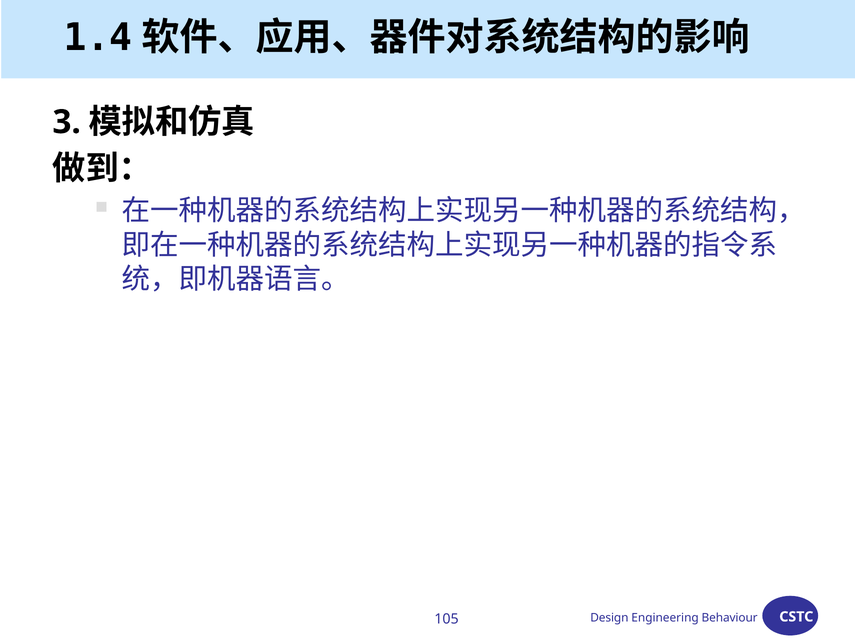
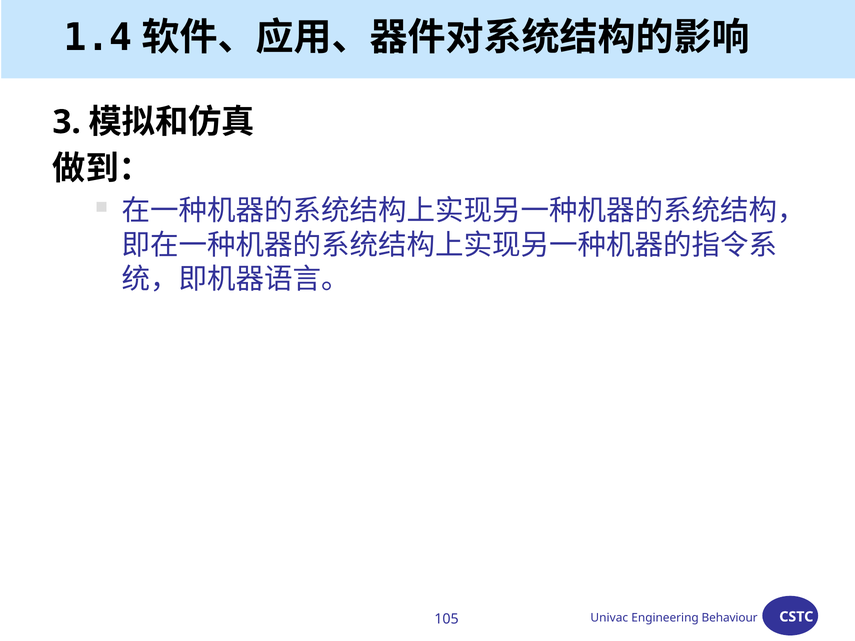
Design: Design -> Univac (609, 618)
